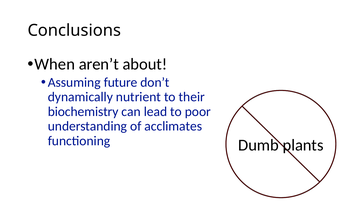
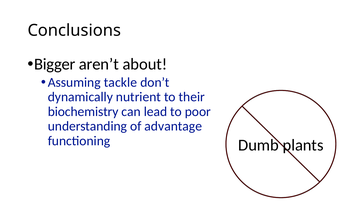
When: When -> Bigger (55, 64)
future: future -> tackle (120, 82)
acclimates: acclimates -> advantage (173, 126)
